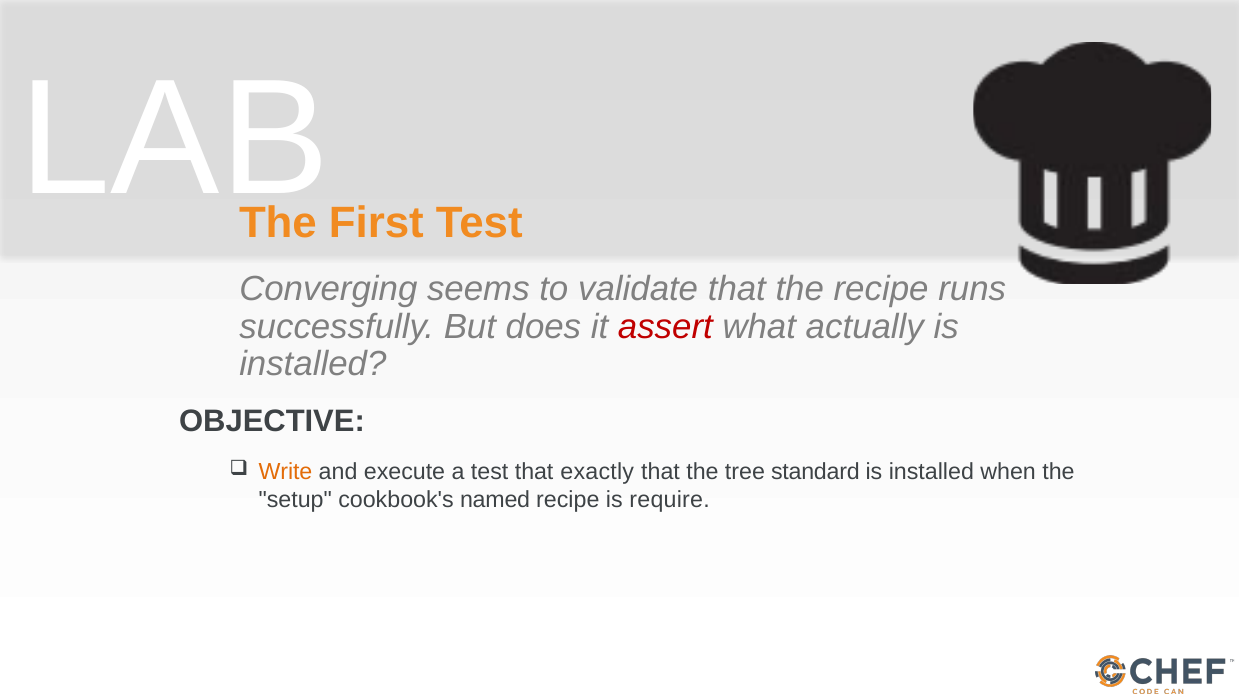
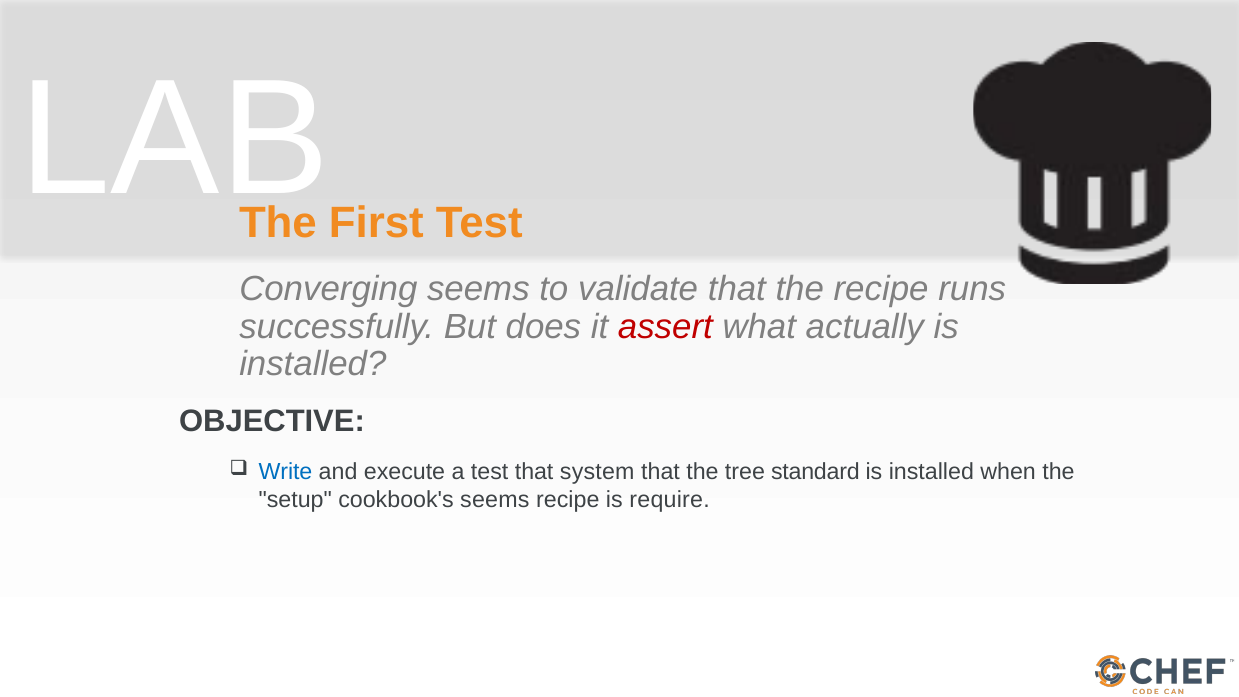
Write colour: orange -> blue (286, 472)
exactly: exactly -> system (597, 472)
cookbook's named: named -> seems (495, 500)
